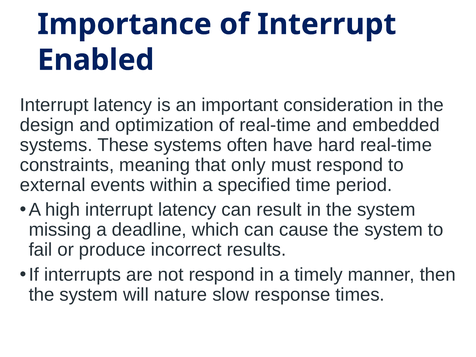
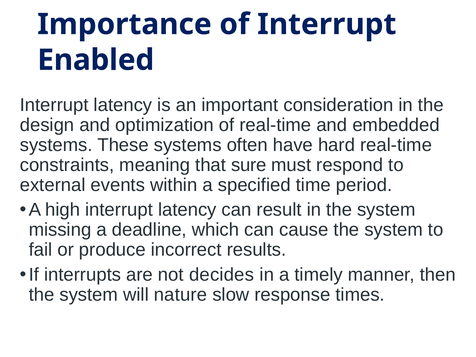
only: only -> sure (249, 165)
not respond: respond -> decides (222, 275)
